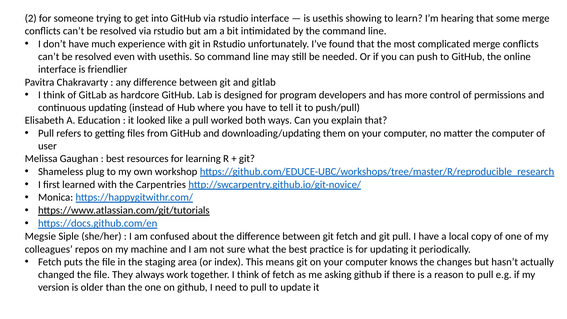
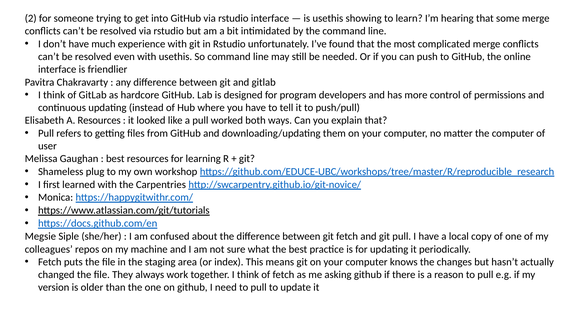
A Education: Education -> Resources (99, 120)
